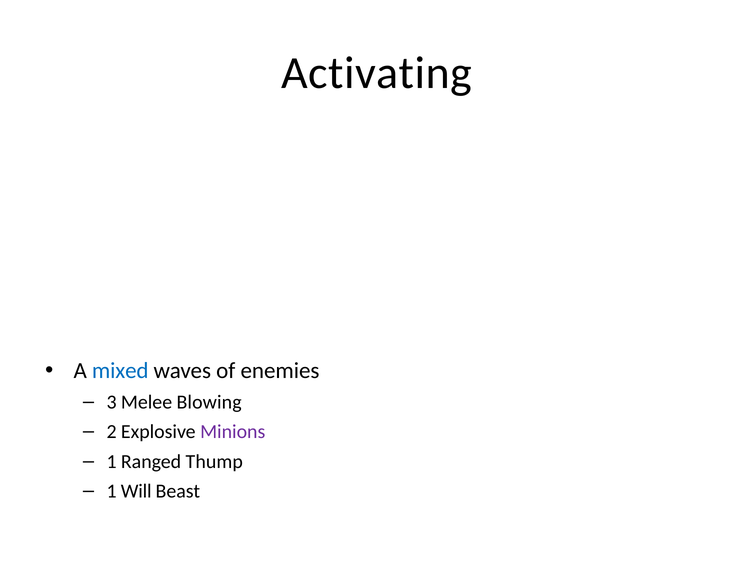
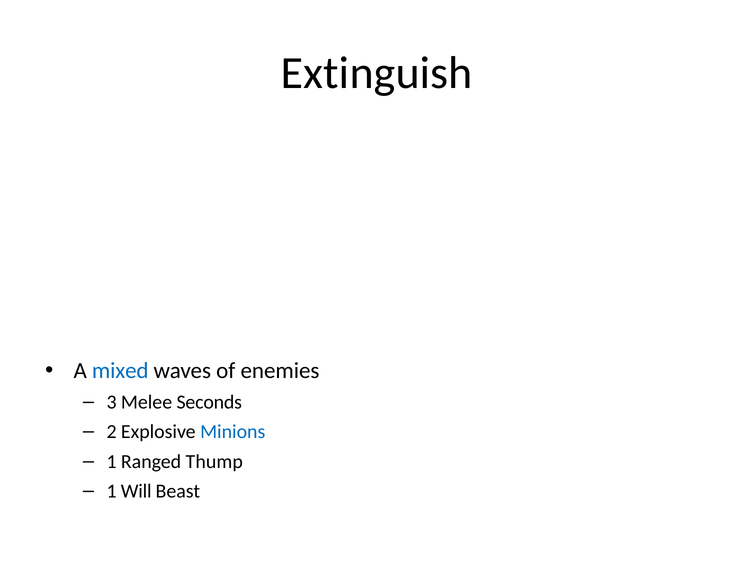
Activating: Activating -> Extinguish (377, 73)
Blowing: Blowing -> Seconds (209, 402)
Minions colour: purple -> blue (233, 432)
